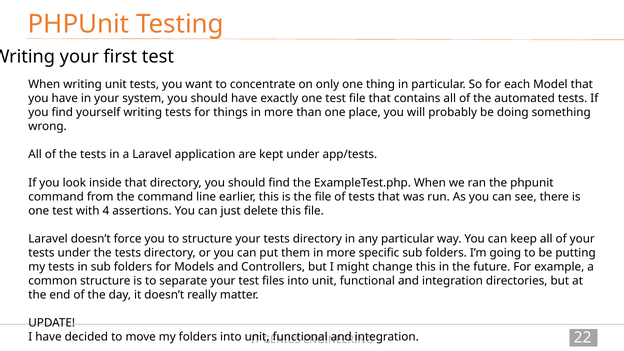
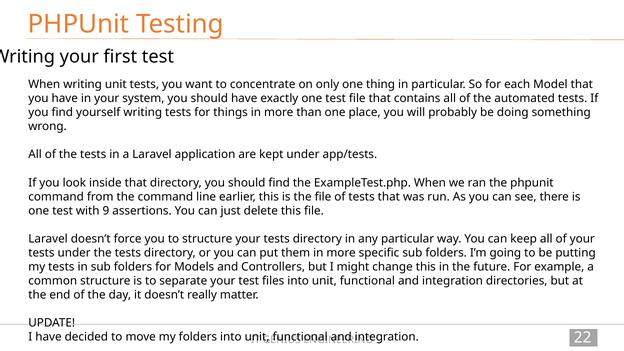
4: 4 -> 9 (106, 211)
